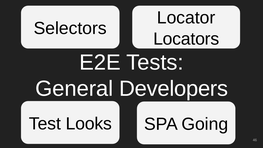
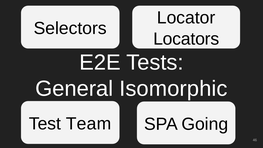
Developers: Developers -> Isomorphic (173, 89)
Looks: Looks -> Team (89, 124)
